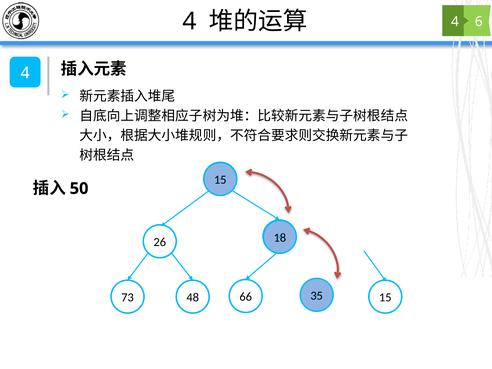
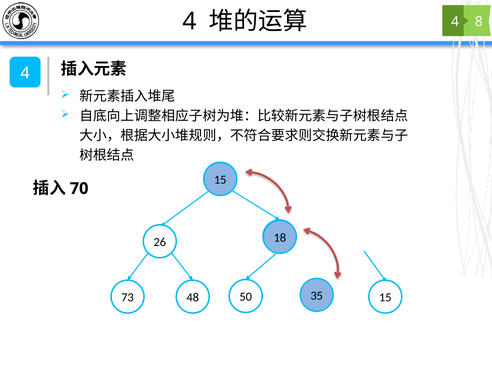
6: 6 -> 8 (479, 22)
50: 50 -> 70 (79, 189)
66: 66 -> 50 (246, 297)
